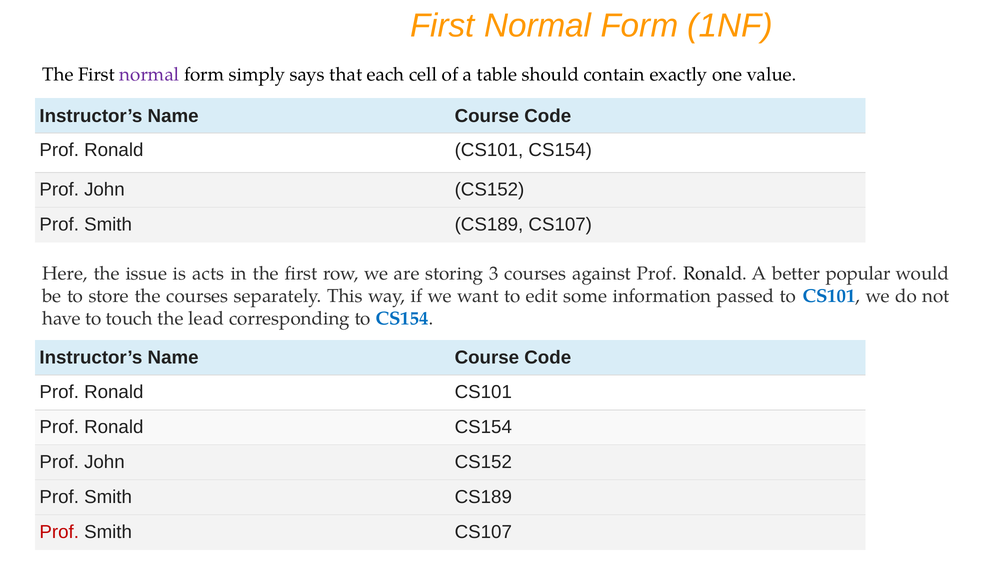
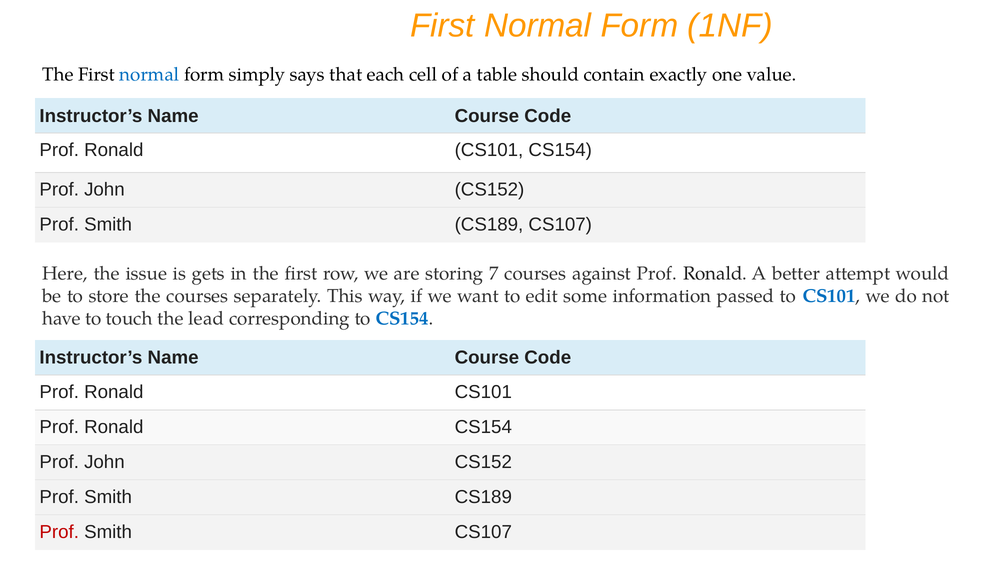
normal colour: purple -> blue (149, 75)
acts: acts -> gets (208, 274)
3: 3 -> 7 (494, 274)
popular: popular -> attempt (858, 274)
